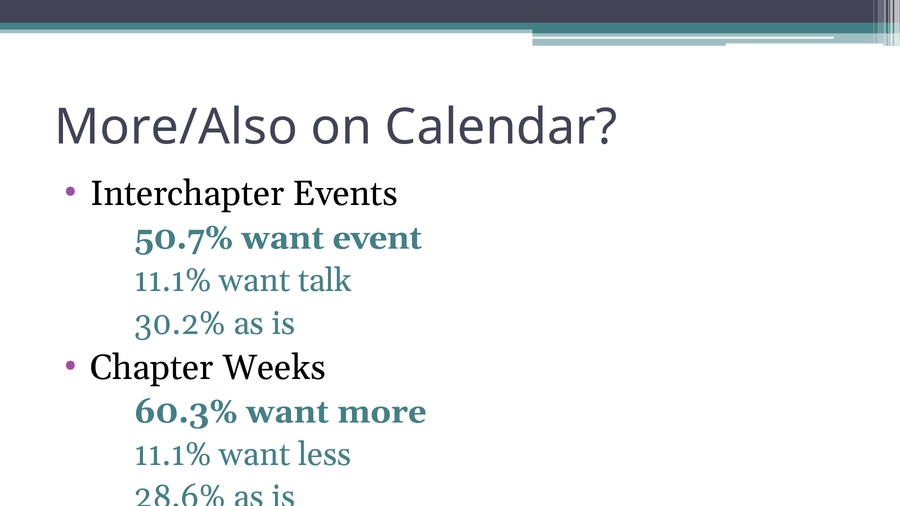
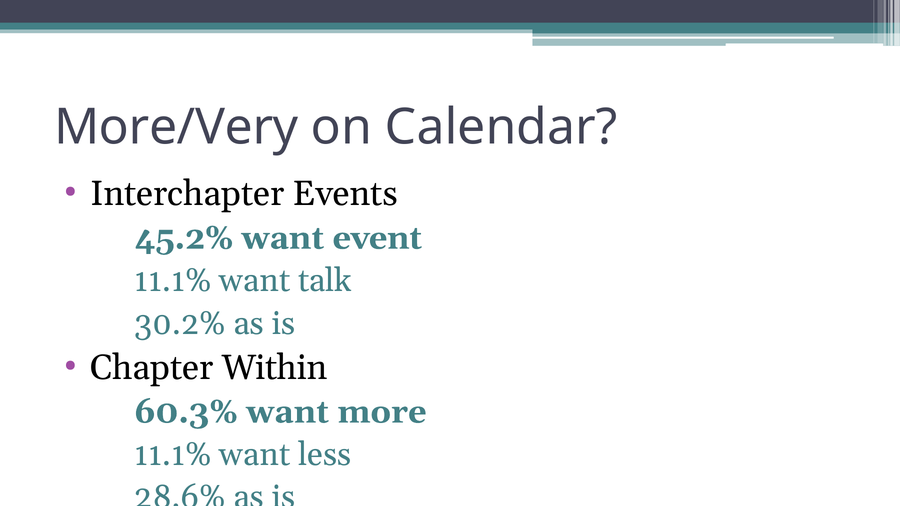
More/Also: More/Also -> More/Very (176, 127)
50.7%: 50.7% -> 45.2% (184, 238)
Weeks: Weeks -> Within (275, 368)
